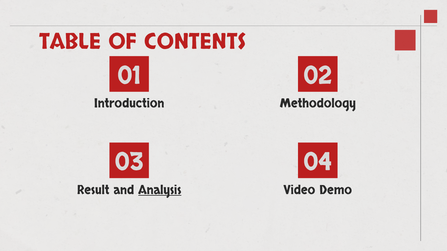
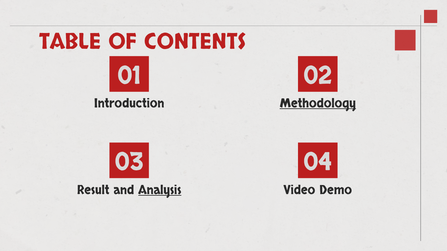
Methodology underline: none -> present (318, 103)
